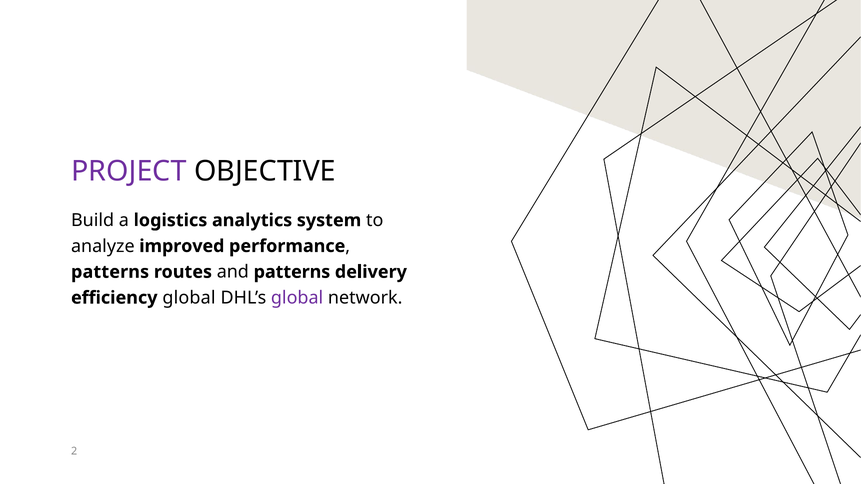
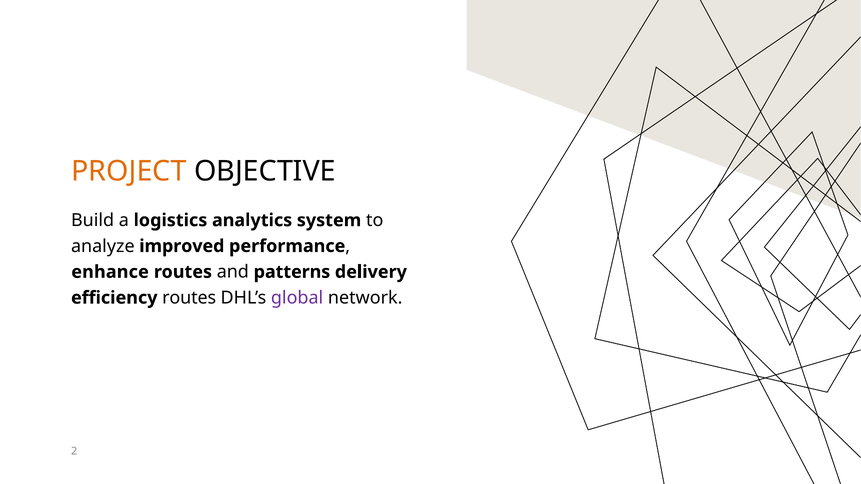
PROJECT colour: purple -> orange (129, 171)
patterns: patterns -> enhance (110, 272)
efficiency global: global -> routes (189, 298)
